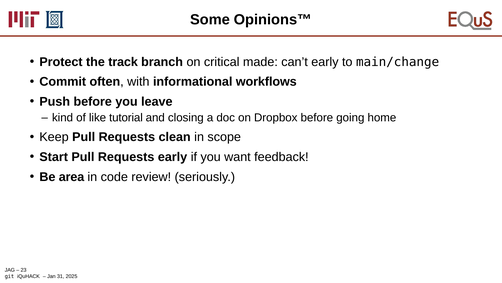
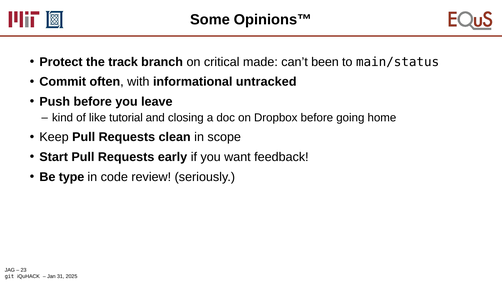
can’t early: early -> been (325, 62)
main/change: main/change -> main/status (398, 62)
workflows: workflows -> untracked (266, 82)
area: area -> type (72, 177)
